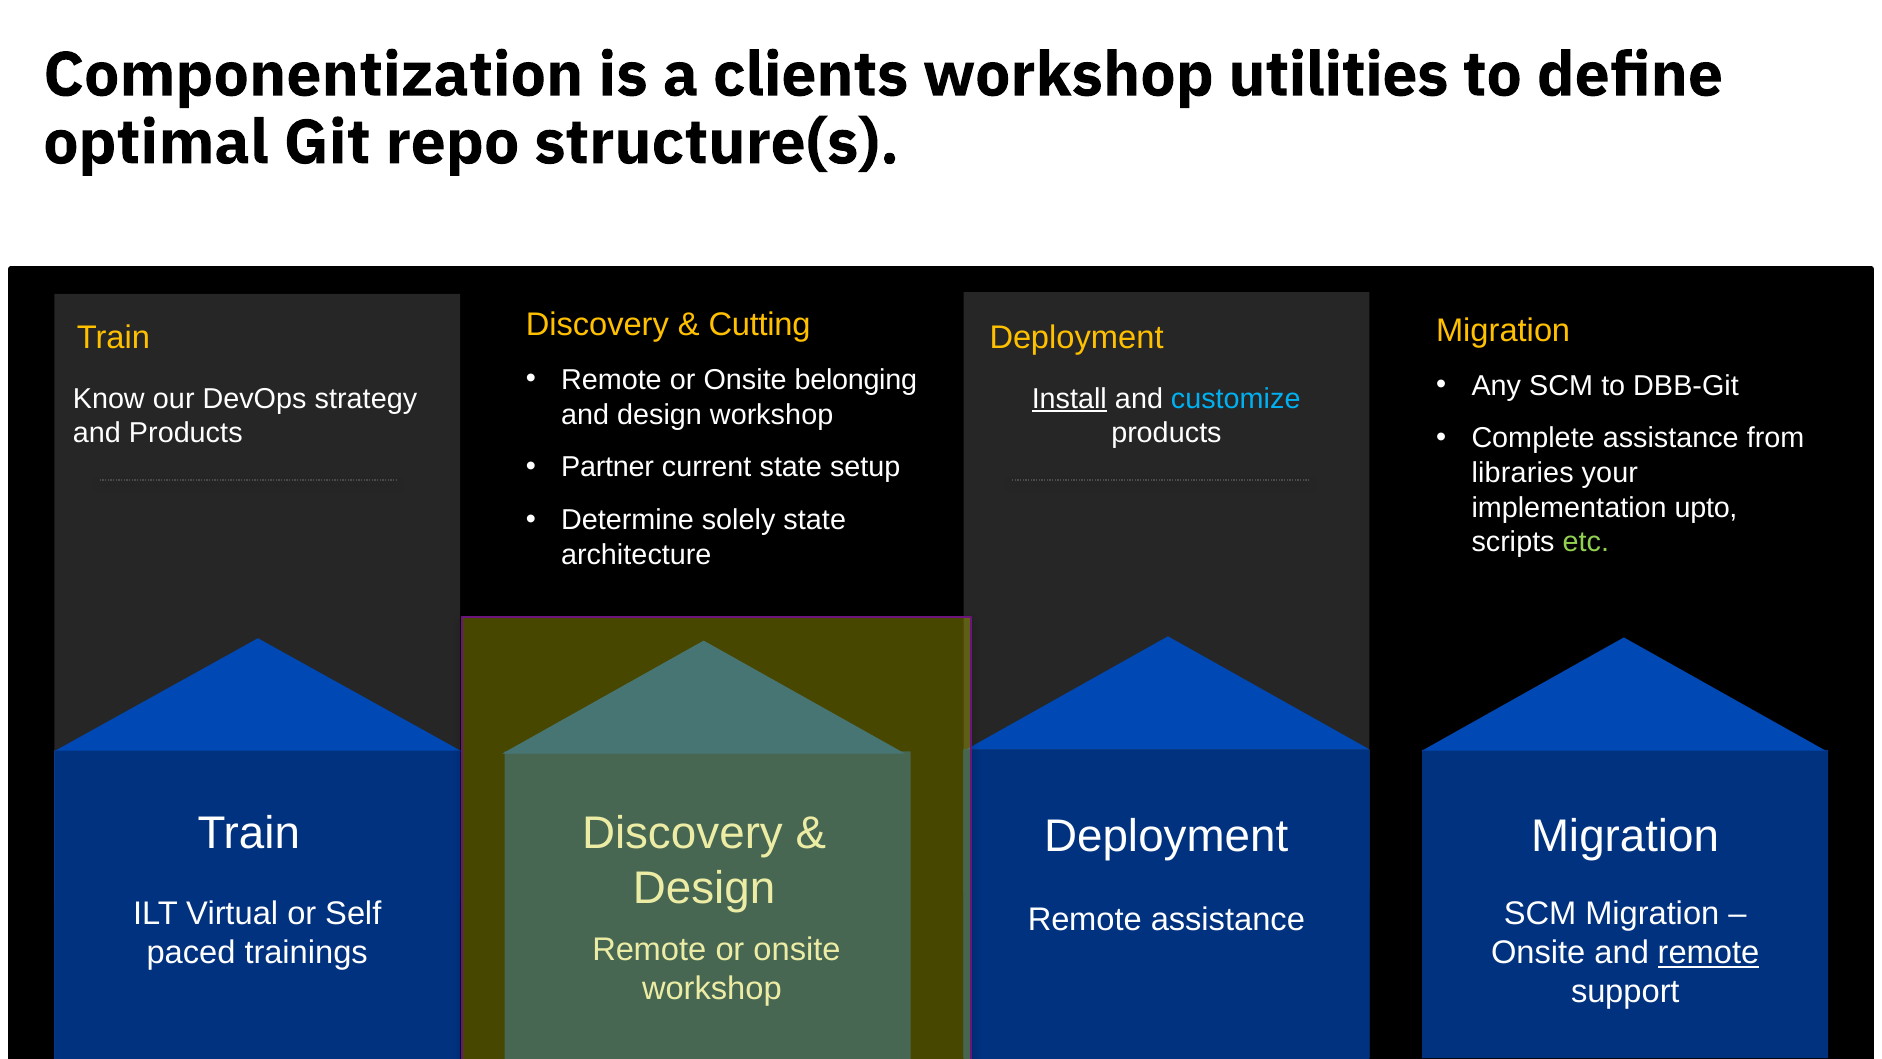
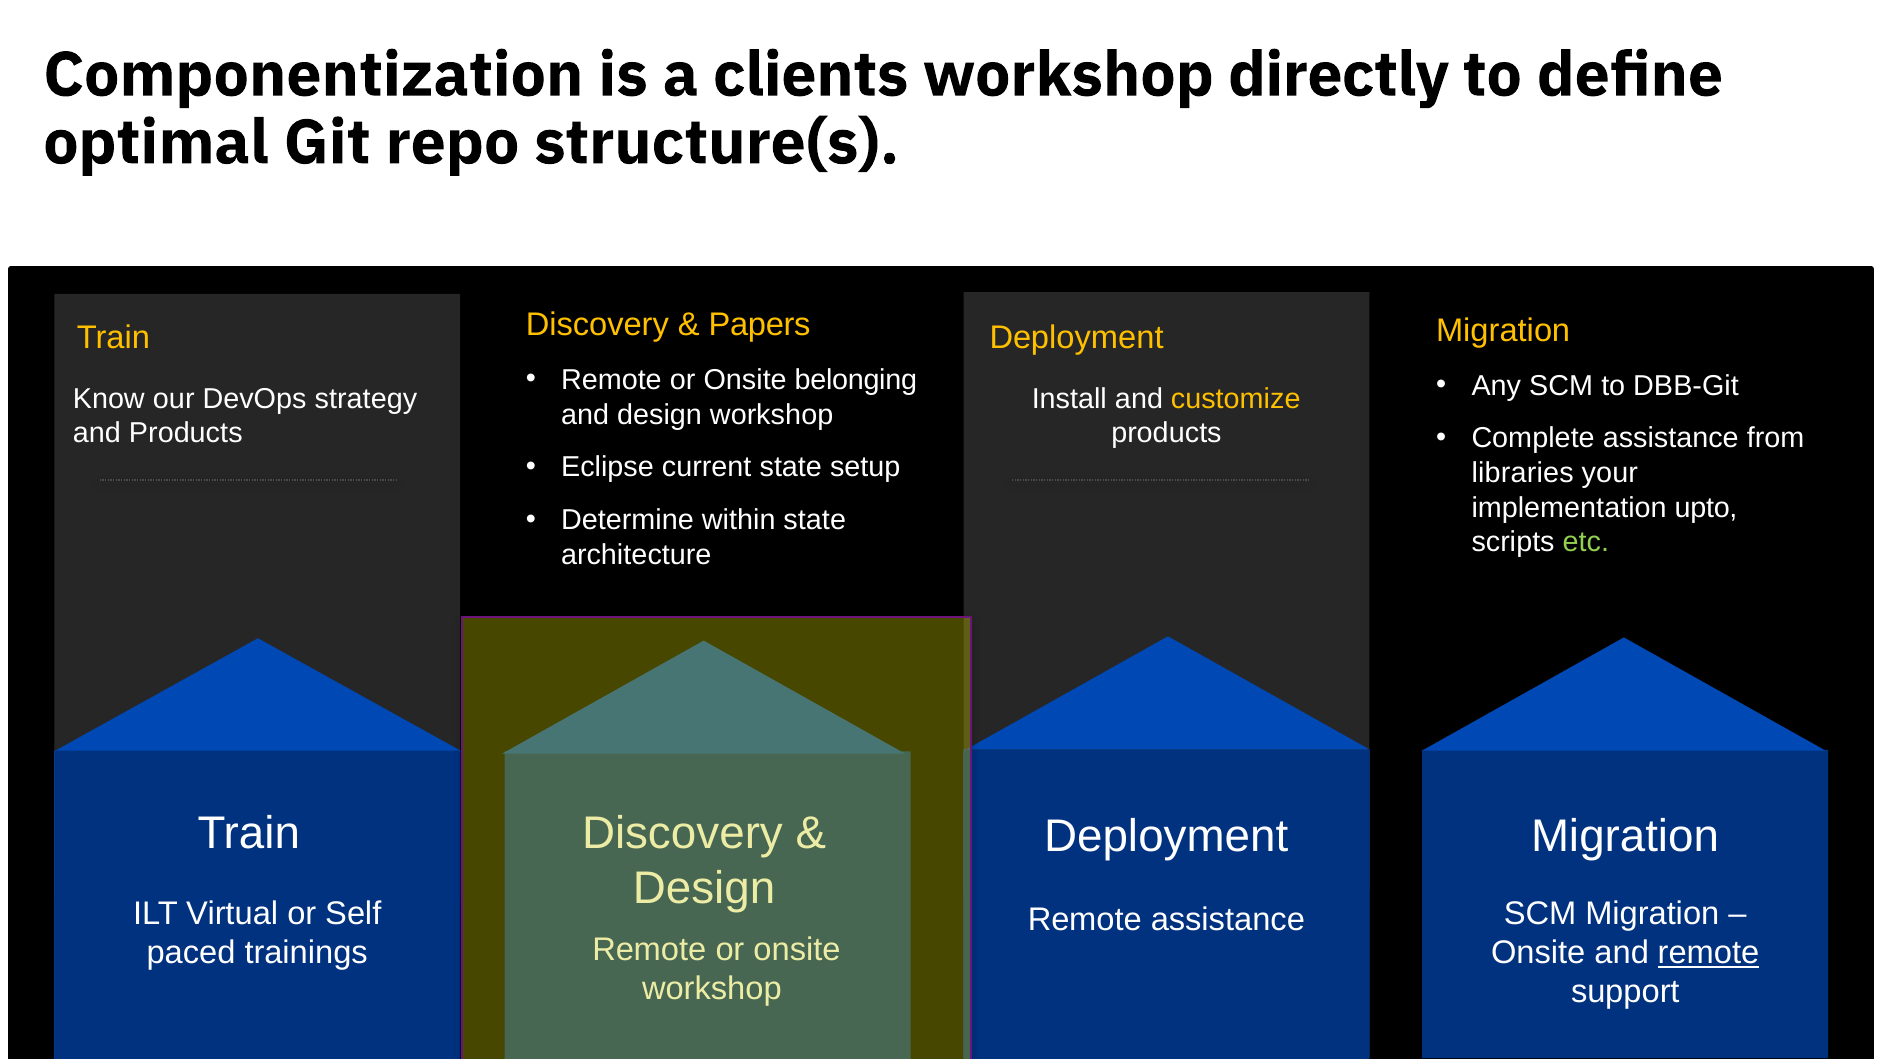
utilities: utilities -> directly (1339, 75)
Cutting: Cutting -> Papers (760, 325)
Install underline: present -> none (1069, 399)
customize colour: light blue -> yellow (1236, 399)
Partner: Partner -> Eclipse (607, 467)
solely: solely -> within (739, 520)
